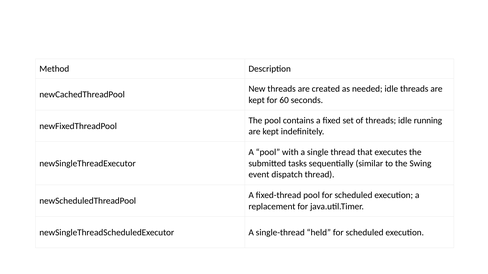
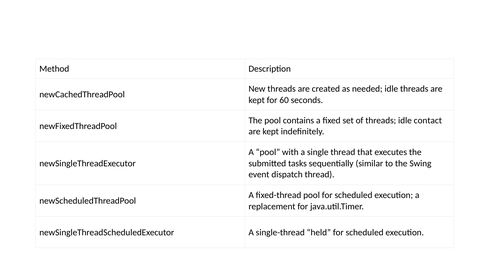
running: running -> contact (428, 121)
